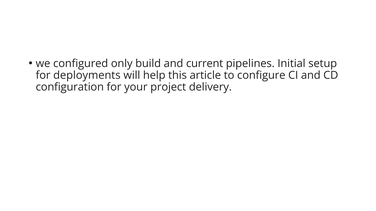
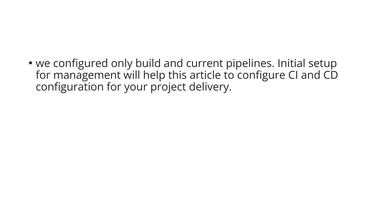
deployments: deployments -> management (87, 75)
